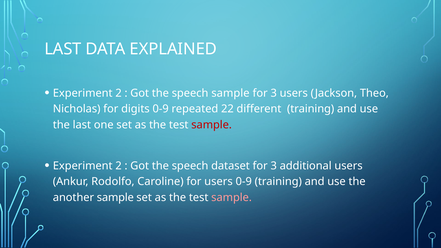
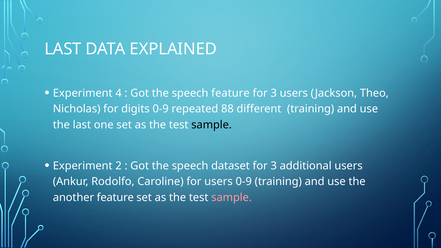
2: 2 -> 4 (119, 93)
speech sample: sample -> feature (230, 93)
22: 22 -> 88 (227, 109)
sample colour: red -> black (212, 125)
another sample: sample -> feature (115, 197)
